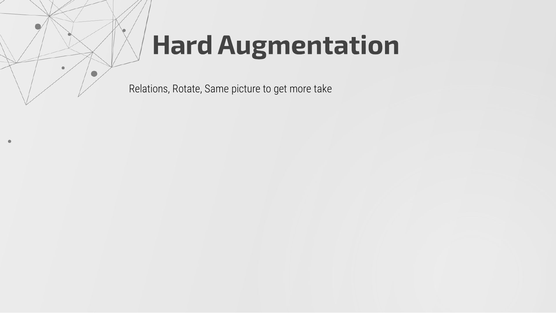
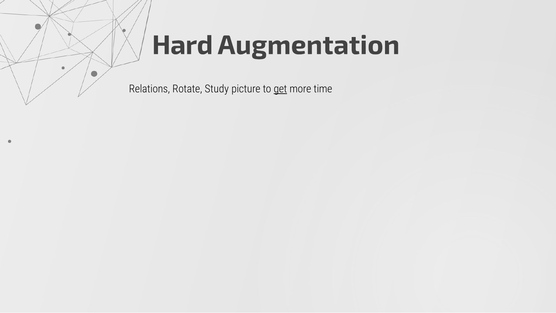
Same: Same -> Study (217, 89)
get underline: none -> present (280, 89)
take: take -> time (323, 89)
